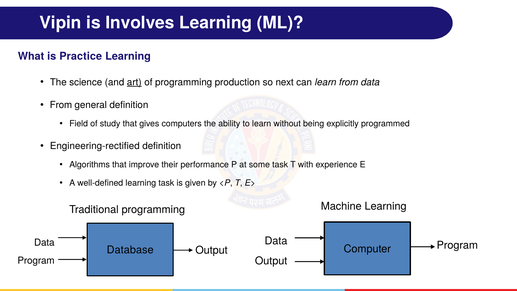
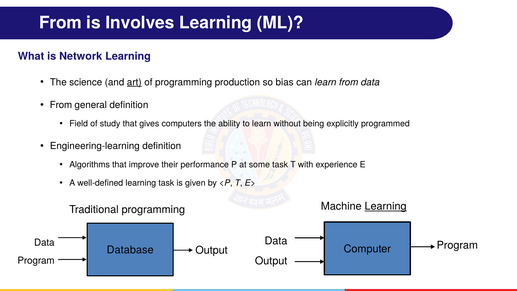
Vipin: Vipin -> From (61, 23)
Practice: Practice -> Network (81, 56)
next: next -> bias (285, 82)
Engineering-rectified: Engineering-rectified -> Engineering-learning (95, 146)
Learning underline: none -> present (386, 206)
